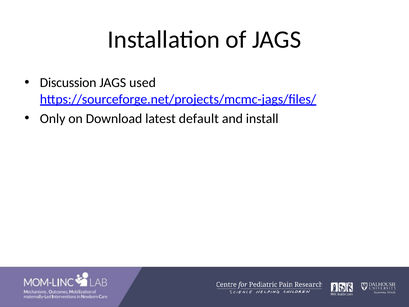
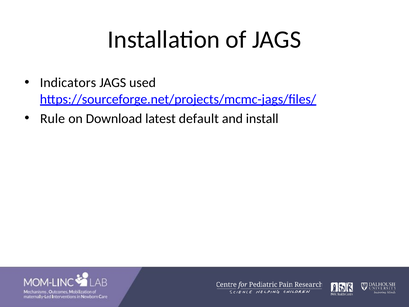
Discussion: Discussion -> Indicators (68, 83)
Only: Only -> Rule (53, 118)
